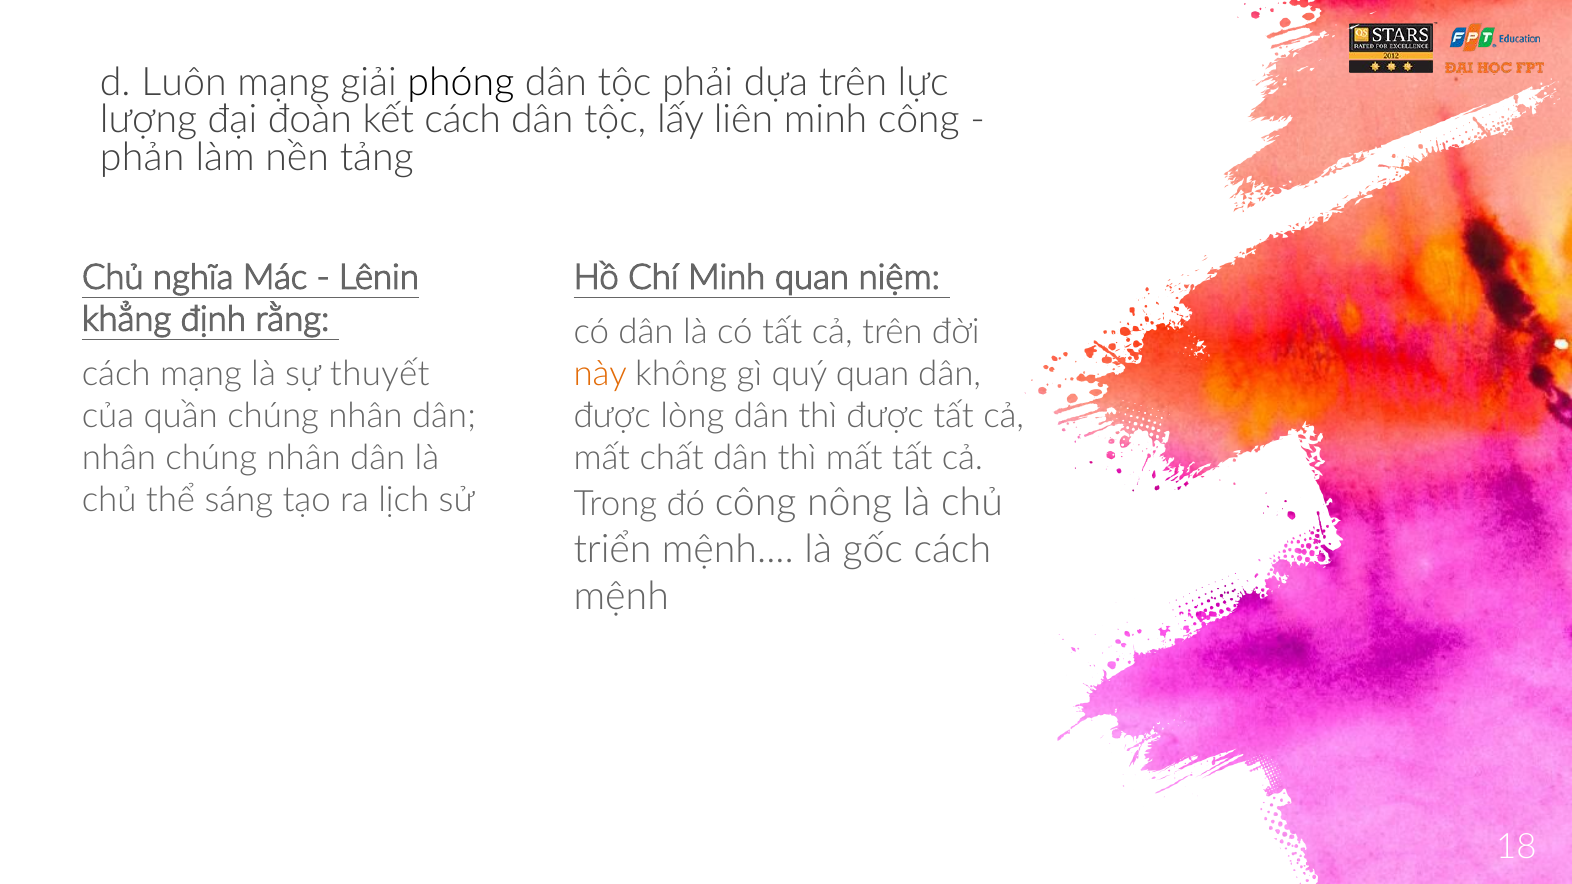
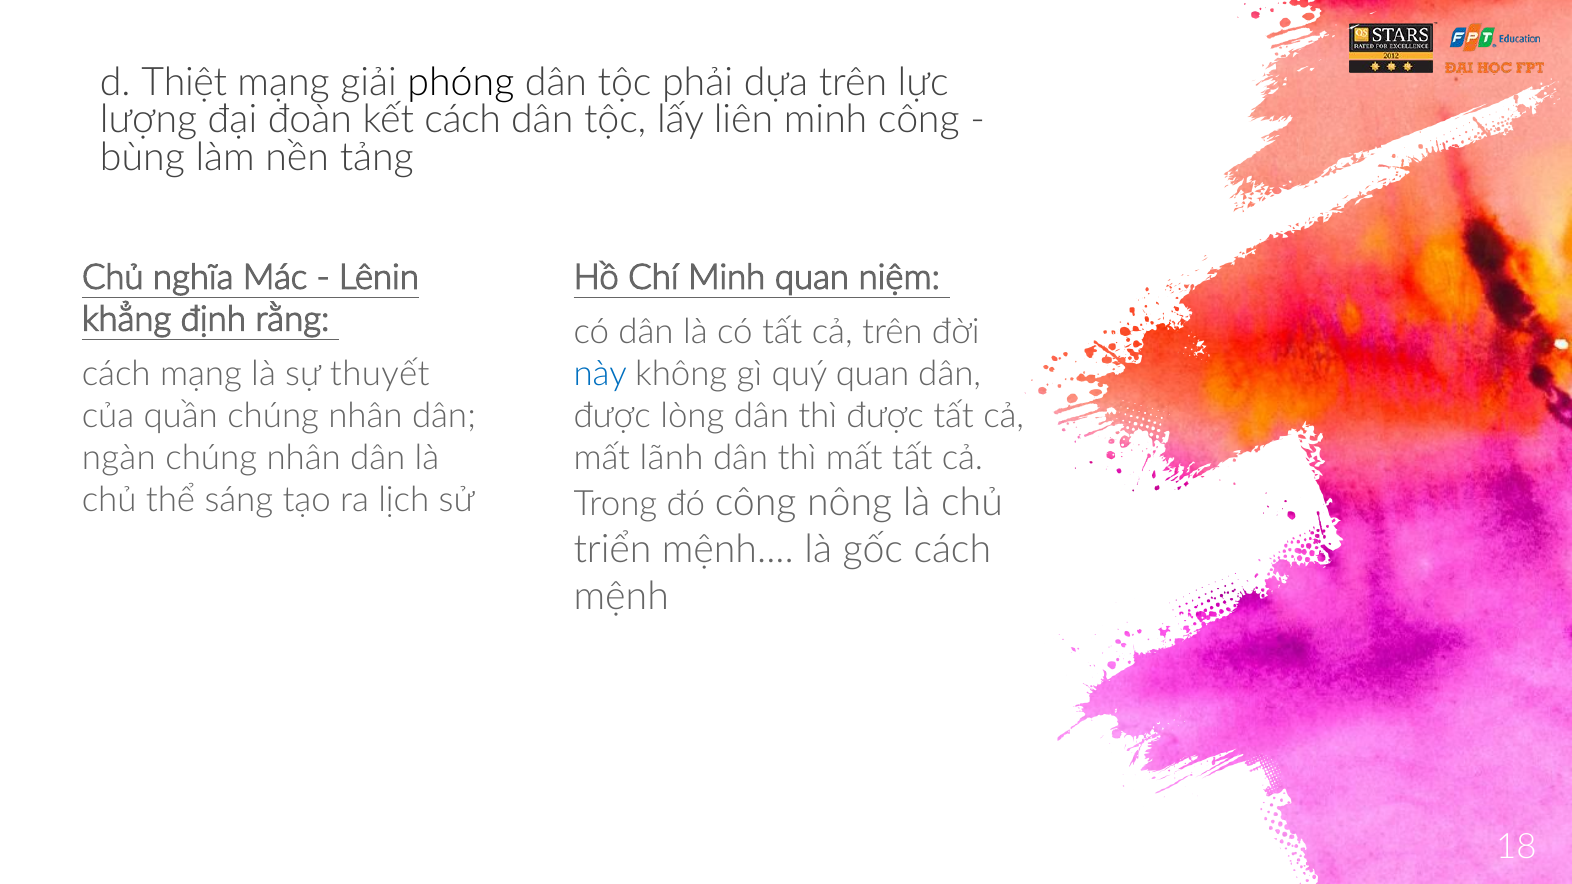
Luôn: Luôn -> Thiệt (184, 82)
phản: phản -> bùng (142, 158)
này colour: orange -> blue (600, 374)
nhân: nhân -> ngàn (119, 458)
chất: chất -> lãnh (672, 458)
